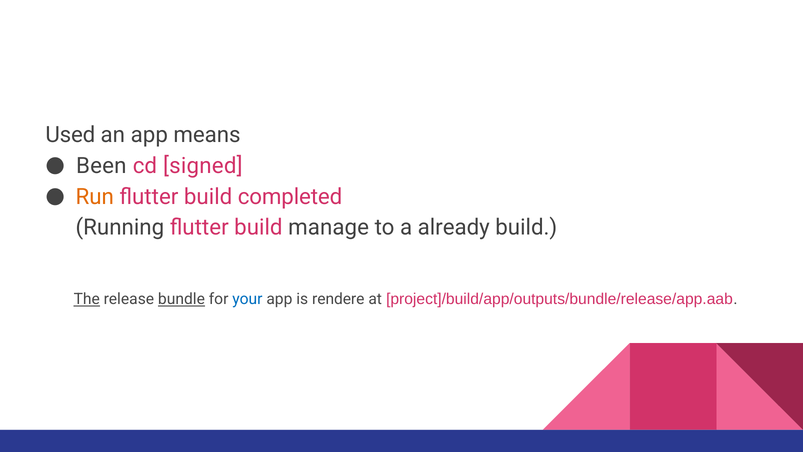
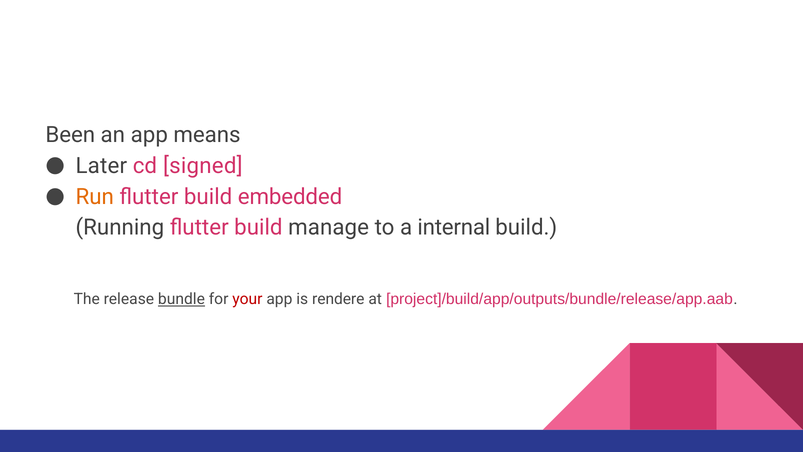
Used: Used -> Been (70, 135)
Been: Been -> Later (101, 166)
completed: completed -> embedded (290, 197)
already: already -> internal (454, 227)
The underline: present -> none (87, 299)
your colour: blue -> red (247, 299)
